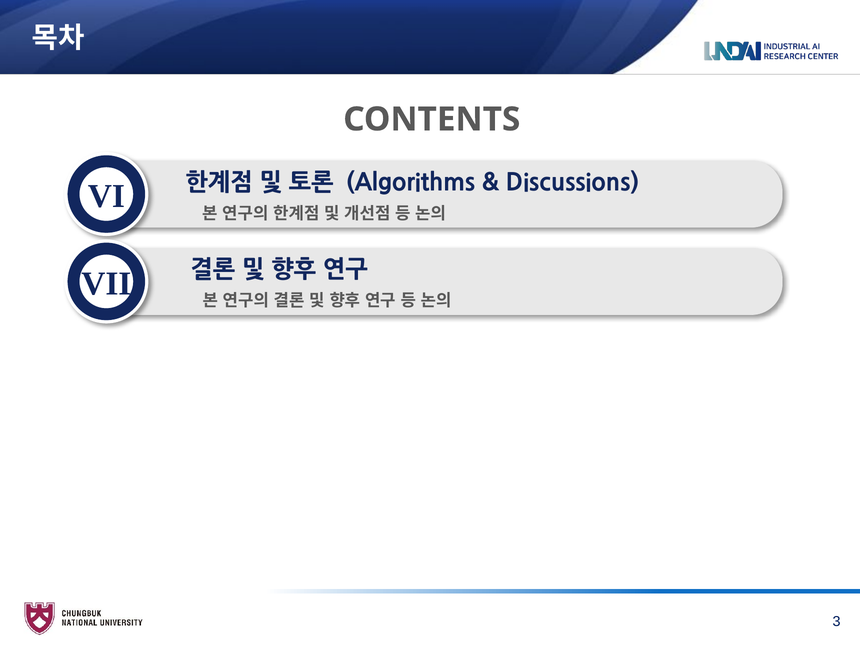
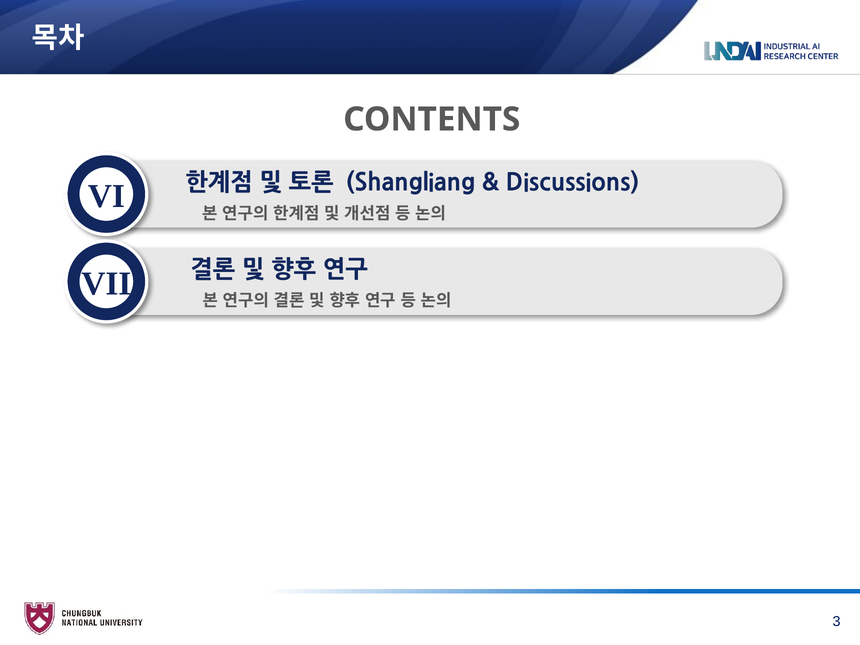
Algorithms: Algorithms -> Shangliang (411, 183)
